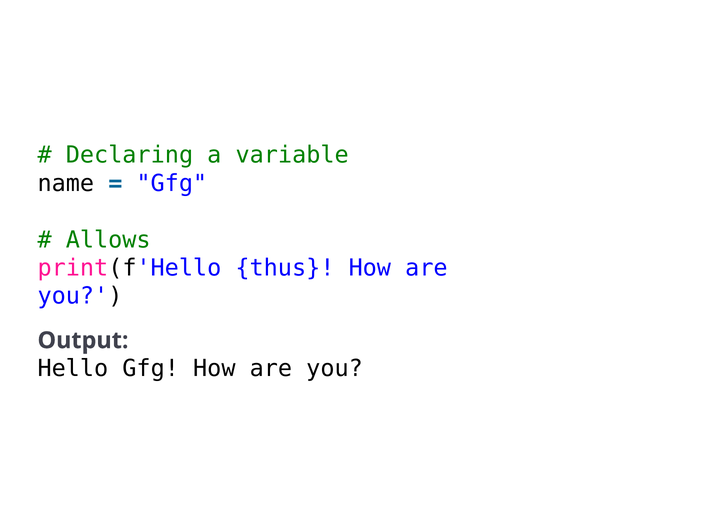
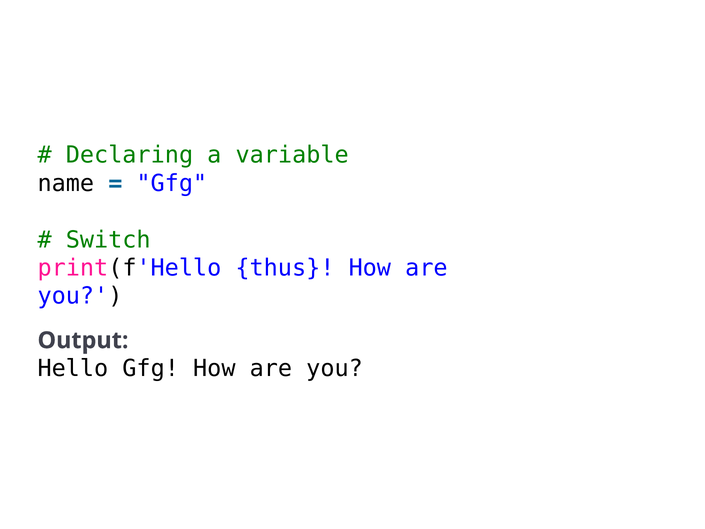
Allows: Allows -> Switch (108, 240)
